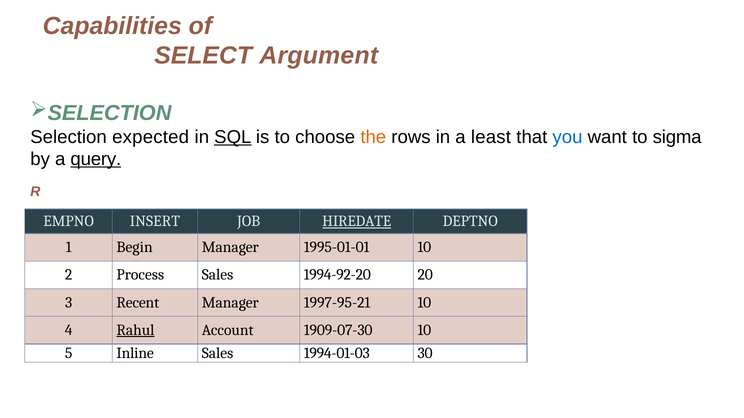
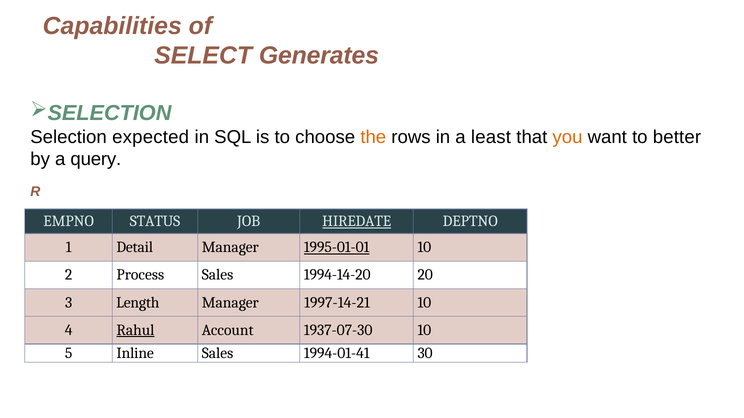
Argument: Argument -> Generates (319, 56)
SQL underline: present -> none (233, 137)
you colour: blue -> orange (567, 137)
sigma: sigma -> better (677, 137)
query underline: present -> none (96, 159)
INSERT: INSERT -> STATUS (155, 221)
Begin: Begin -> Detail (135, 248)
1995-01-01 underline: none -> present (337, 248)
1994-92-20: 1994-92-20 -> 1994-14-20 (337, 275)
Recent: Recent -> Length (138, 303)
1997-95-21: 1997-95-21 -> 1997-14-21 (337, 303)
1909-07-30: 1909-07-30 -> 1937-07-30 (338, 330)
1994-01-03: 1994-01-03 -> 1994-01-41 (337, 353)
